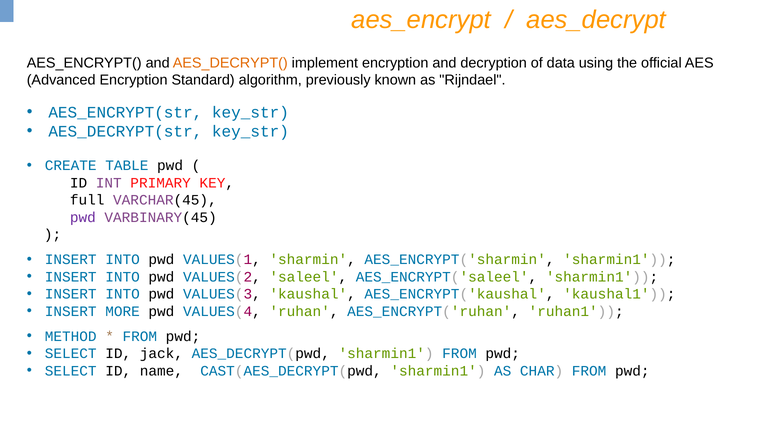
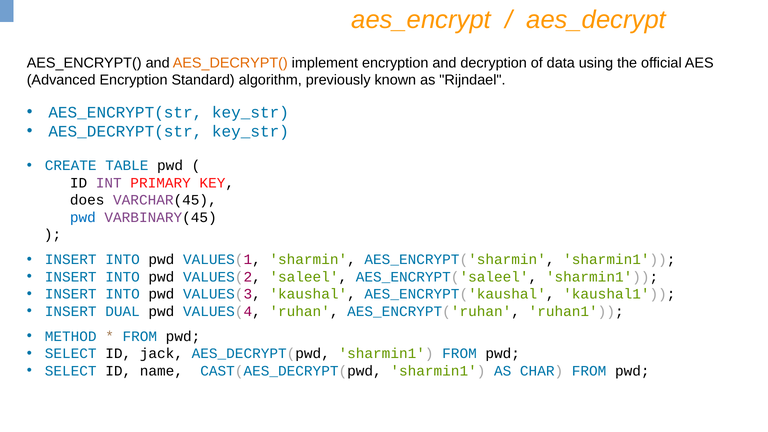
full: full -> does (87, 200)
pwd colour: purple -> blue (83, 217)
MORE: MORE -> DUAL (123, 311)
